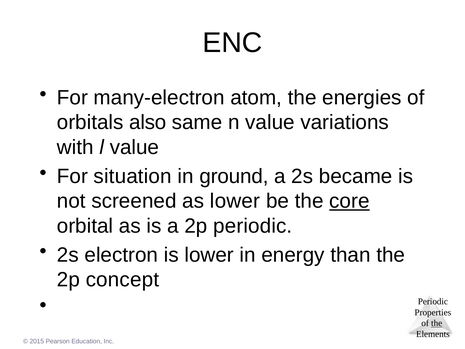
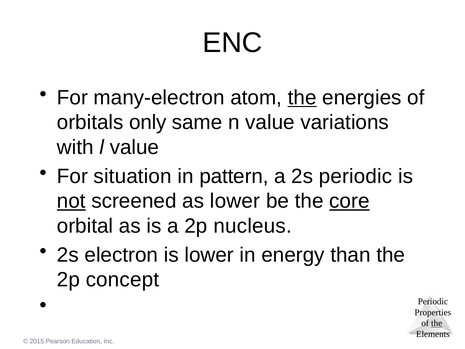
the underline: none -> present (302, 98)
also: also -> only (148, 122)
ground: ground -> pattern (234, 176)
2s became: became -> periodic (356, 176)
not underline: none -> present (71, 201)
2p periodic: periodic -> nucleus (253, 226)
